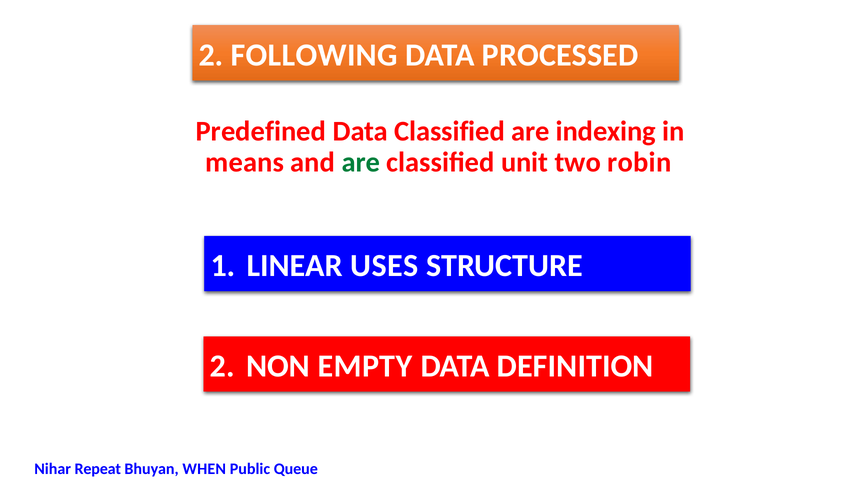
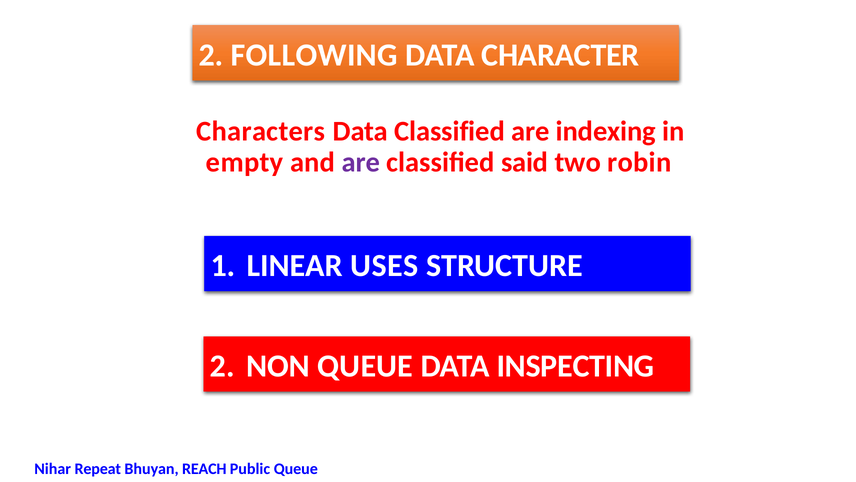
PROCESSED: PROCESSED -> CHARACTER (560, 55)
Predefined: Predefined -> Characters (261, 131)
means: means -> empty (245, 162)
are colour: green -> purple (361, 162)
unit: unit -> said (525, 162)
NON EMPTY: EMPTY -> QUEUE (365, 366)
DEFINITION: DEFINITION -> INSPECTING (575, 366)
WHEN: WHEN -> REACH (204, 468)
